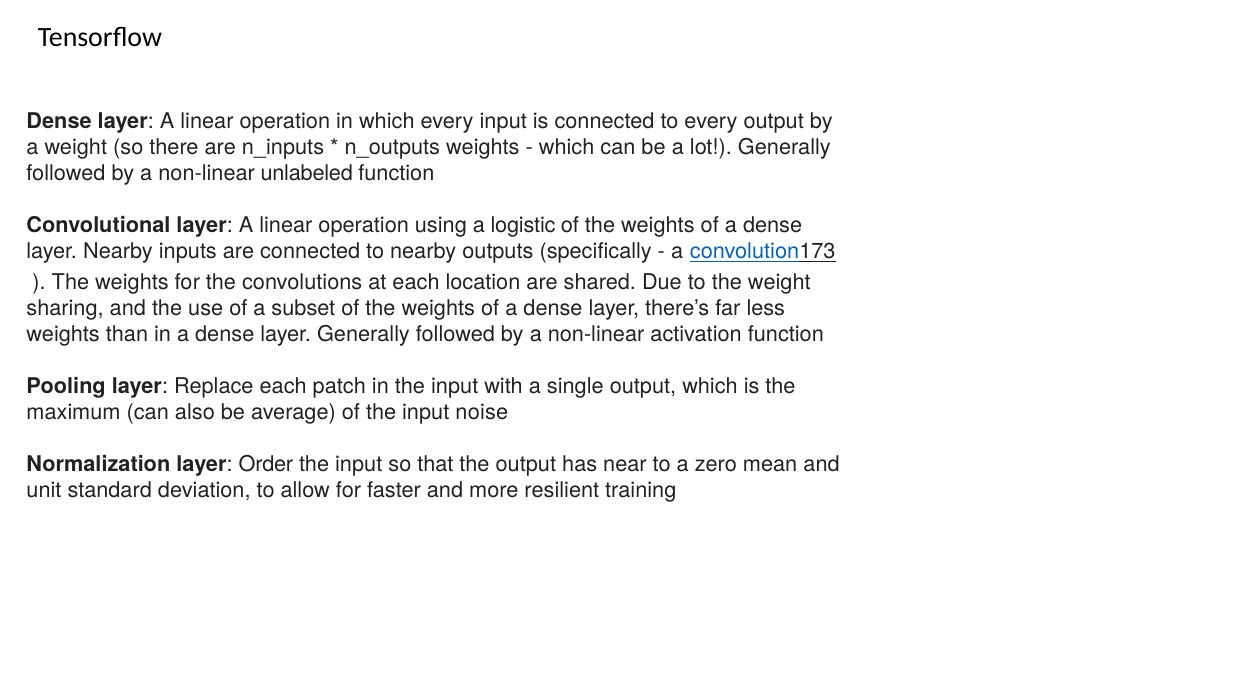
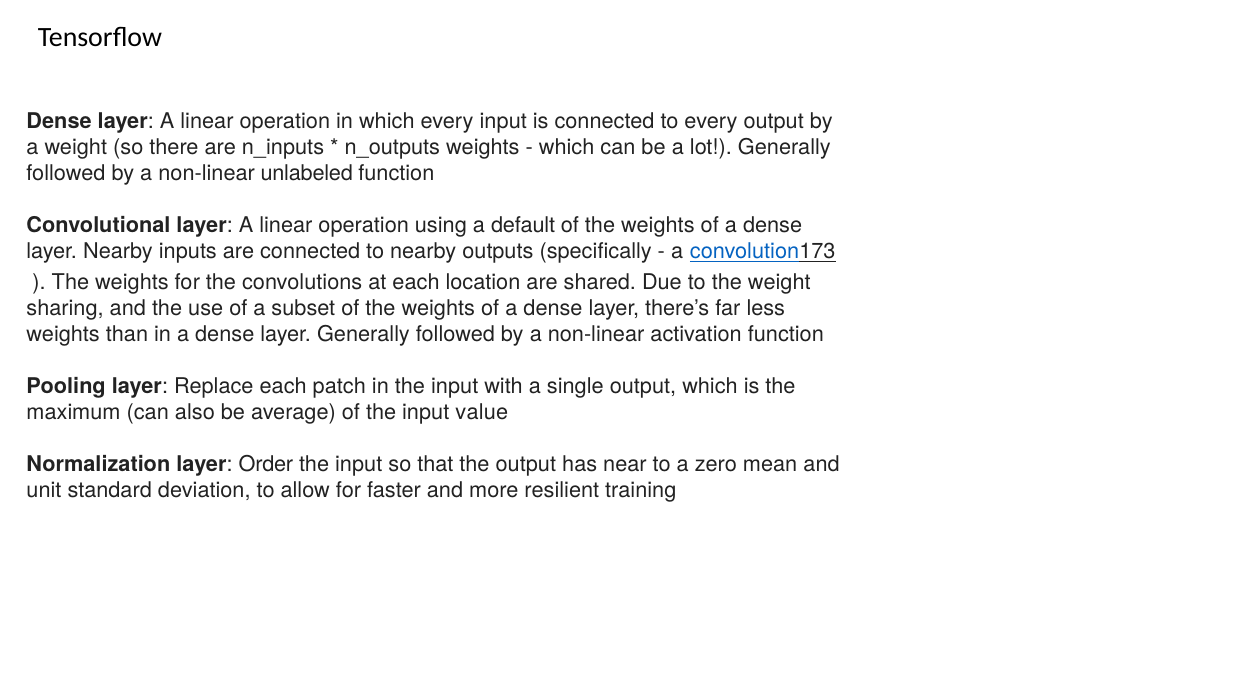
logistic: logistic -> default (523, 225)
noise: noise -> value (482, 413)
